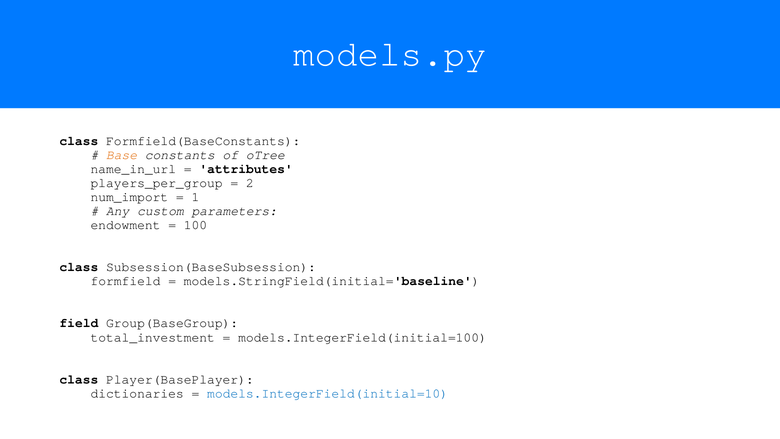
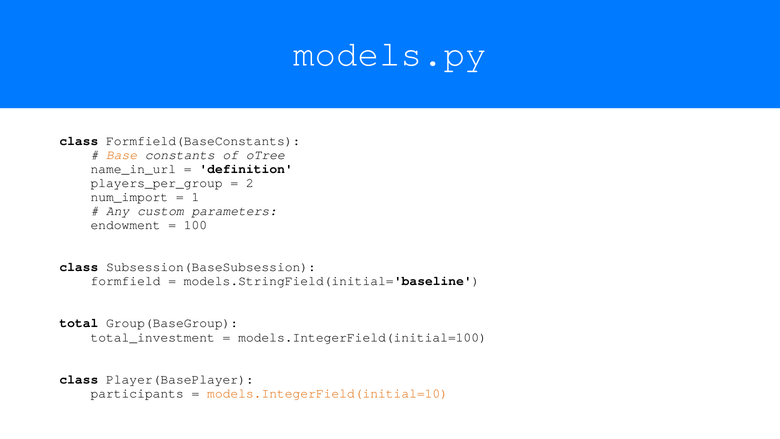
attributes: attributes -> definition (246, 169)
field: field -> total (79, 323)
dictionaries: dictionaries -> participants (137, 393)
models.IntegerField(initial=10 colour: blue -> orange (328, 393)
